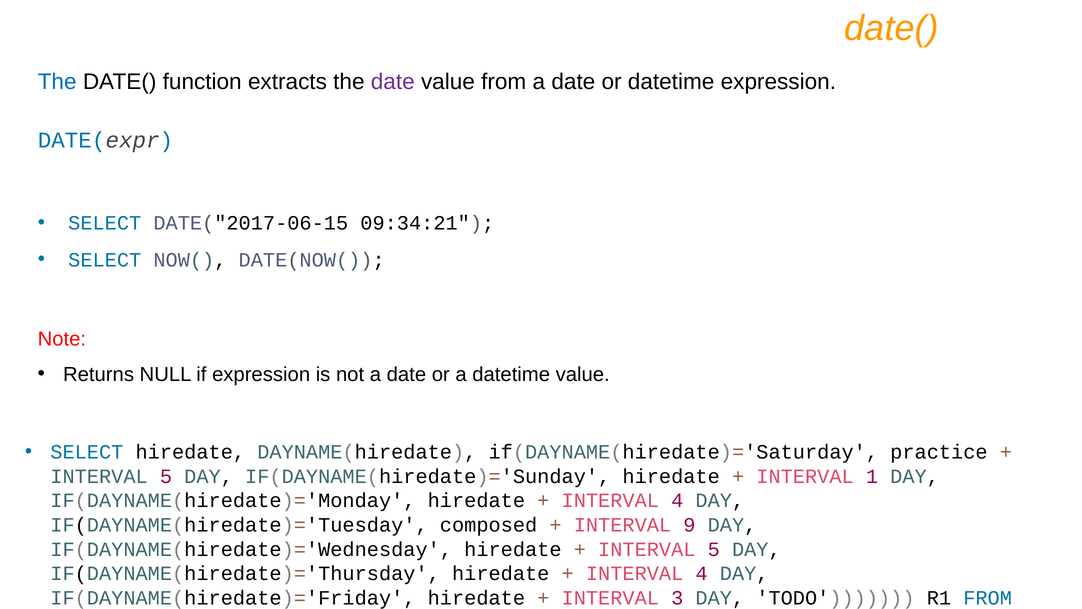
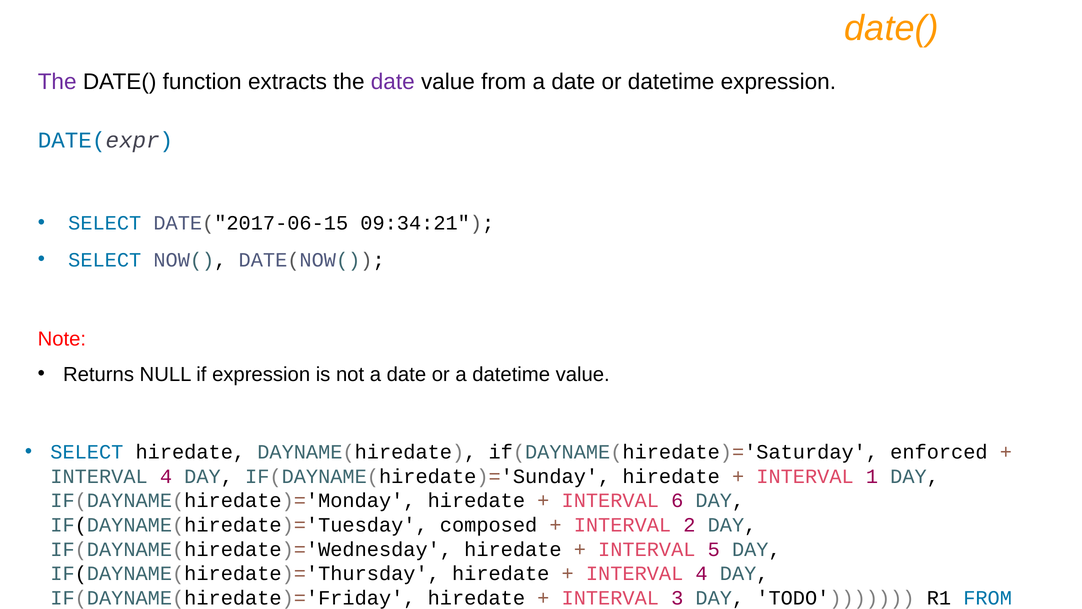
The colour: blue -> purple (57, 82)
practice: practice -> enforced (939, 452)
5: 5 -> 4 (166, 476)
4: 4 -> 6 (677, 500)
9: 9 -> 2 (689, 525)
